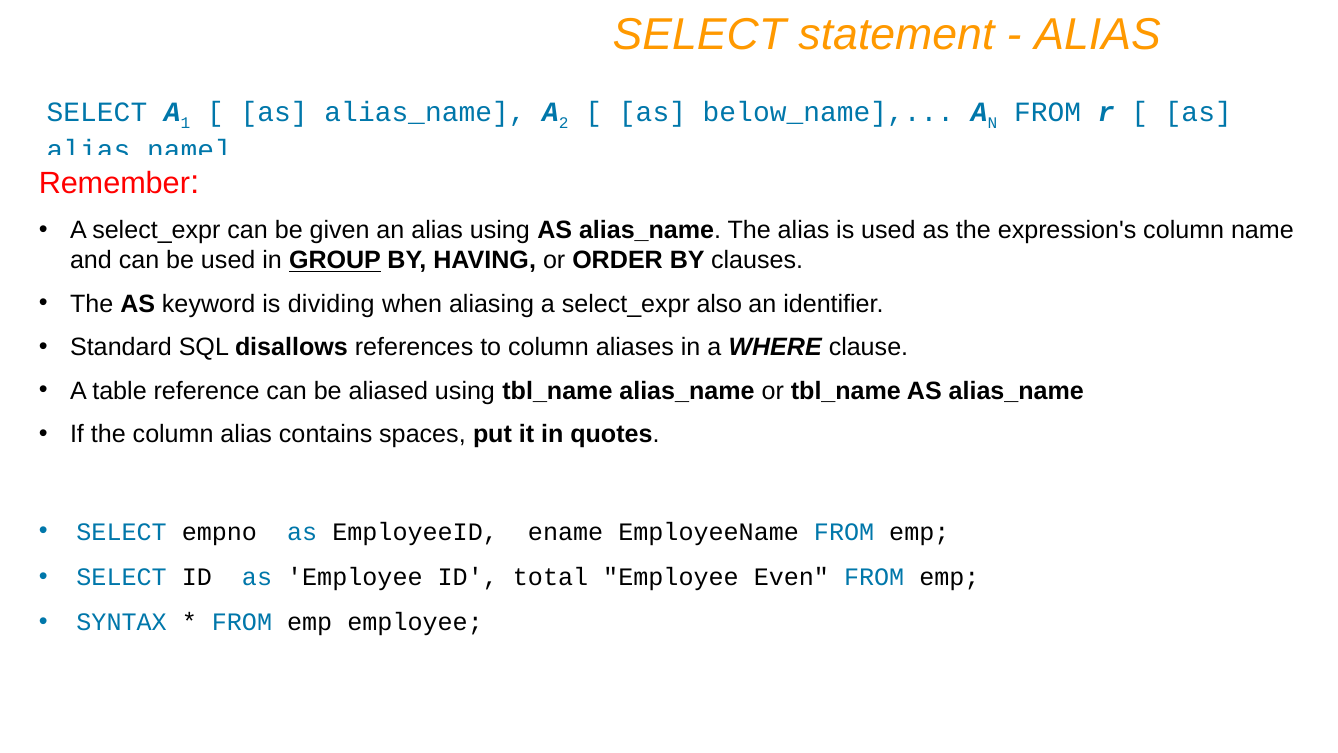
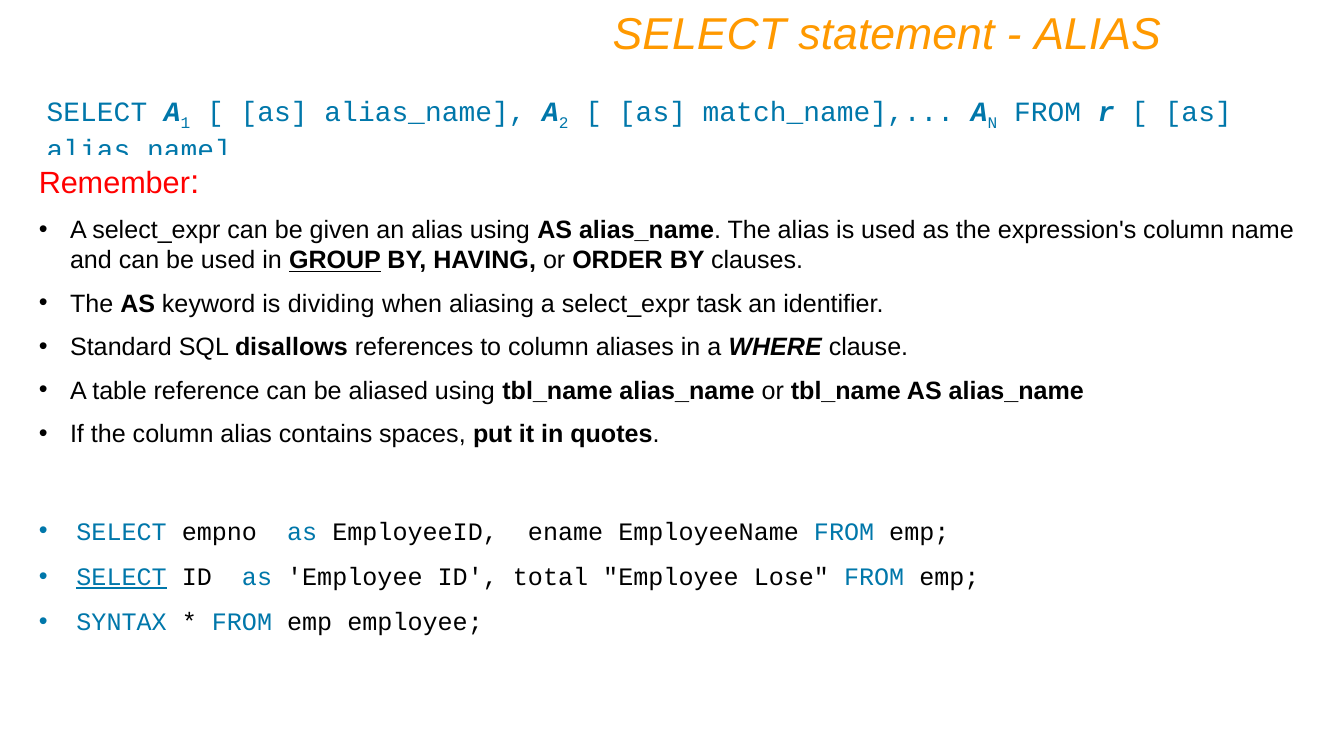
below_name: below_name -> match_name (828, 112)
also: also -> task (719, 304)
SELECT underline: none -> present (122, 577)
Even: Even -> Lose (791, 577)
